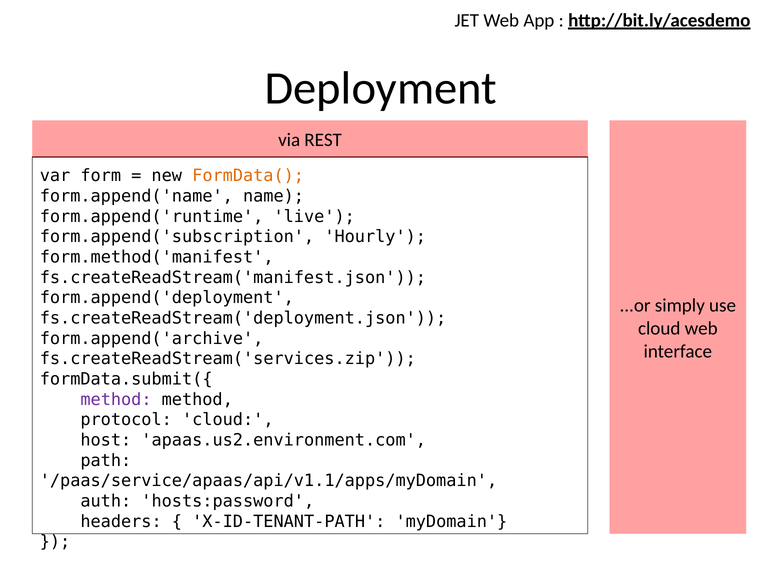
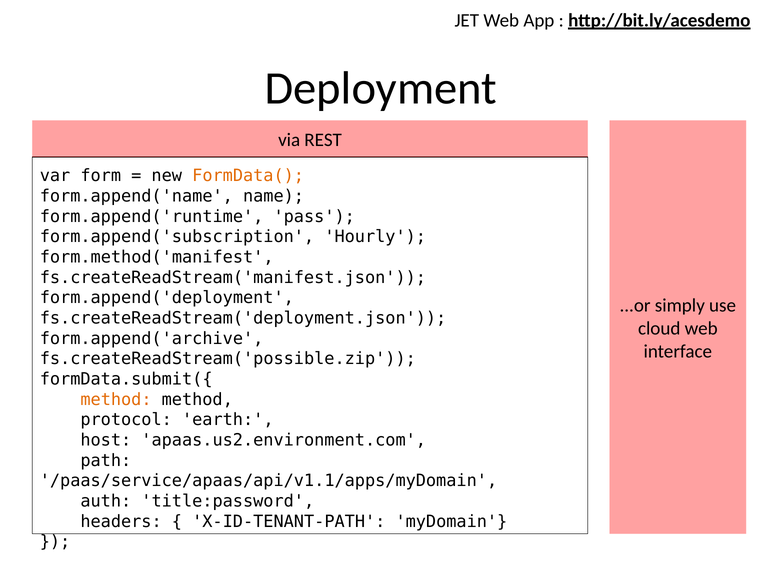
live: live -> pass (314, 216)
fs.createReadStream('services.zip: fs.createReadStream('services.zip -> fs.createReadStream('possible.zip (228, 358)
method colour: purple -> orange (116, 399)
protocol cloud: cloud -> earth (228, 419)
hosts:password: hosts:password -> title:password (228, 501)
